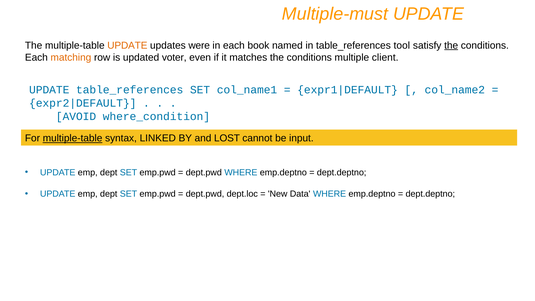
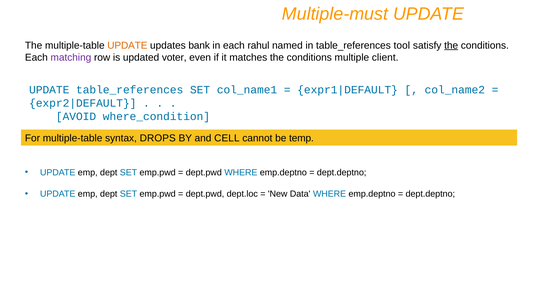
were: were -> bank (199, 45)
book: book -> rahul (258, 45)
matching colour: orange -> purple (71, 57)
multiple-table underline: present -> none (73, 138)
LINKED: LINKED -> DROPS (158, 138)
LOST: LOST -> CELL (227, 138)
input: input -> temp (301, 138)
